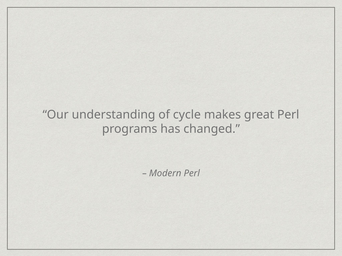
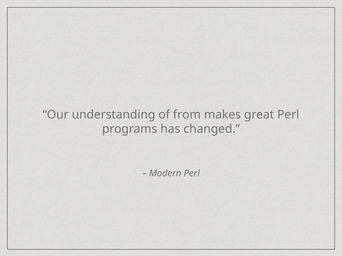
cycle: cycle -> from (187, 115)
